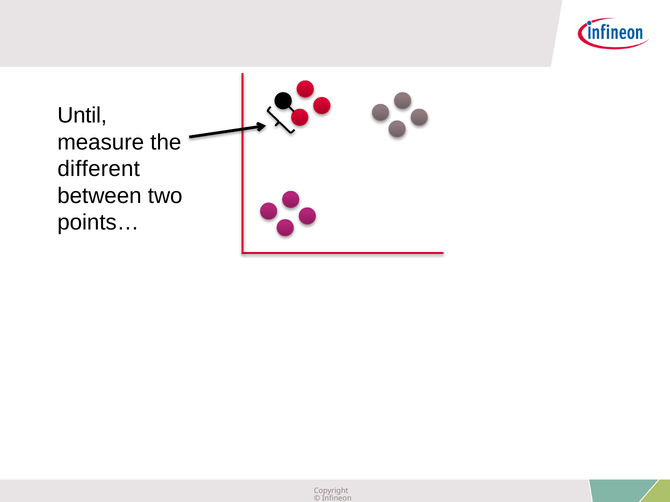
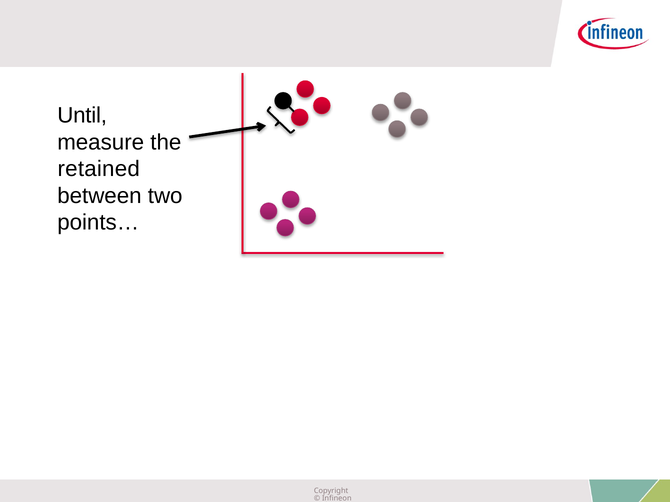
different: different -> retained (99, 169)
